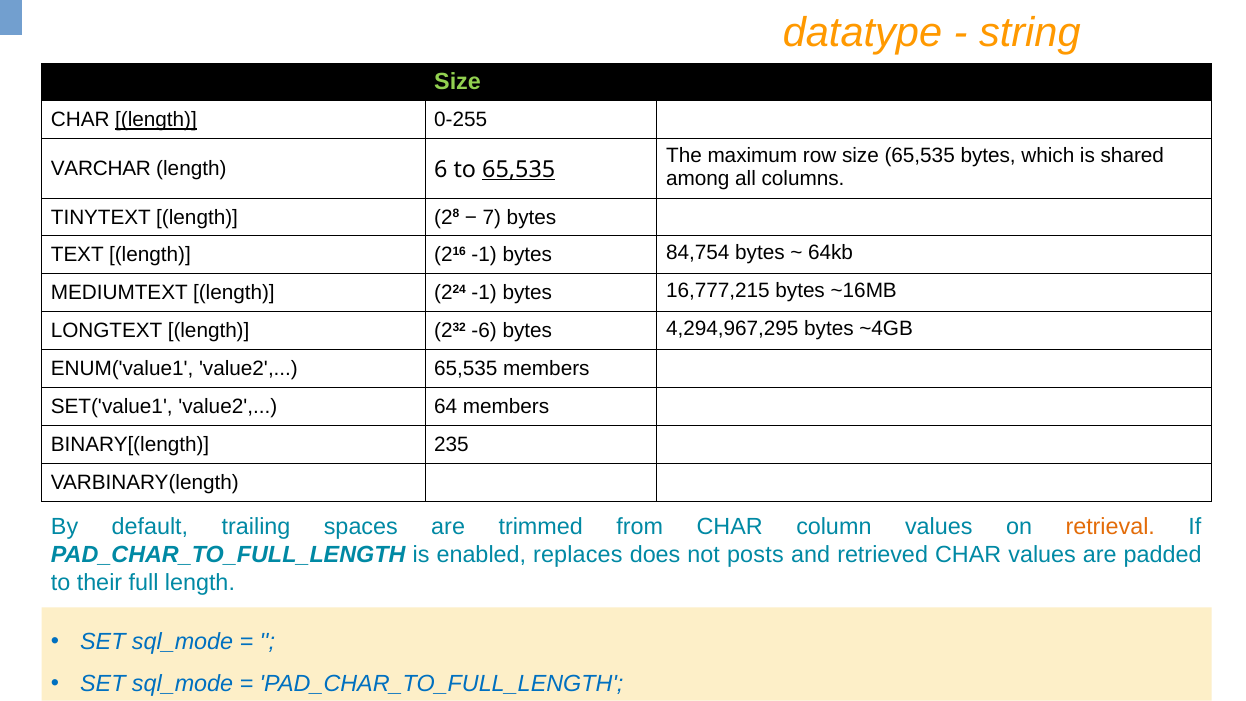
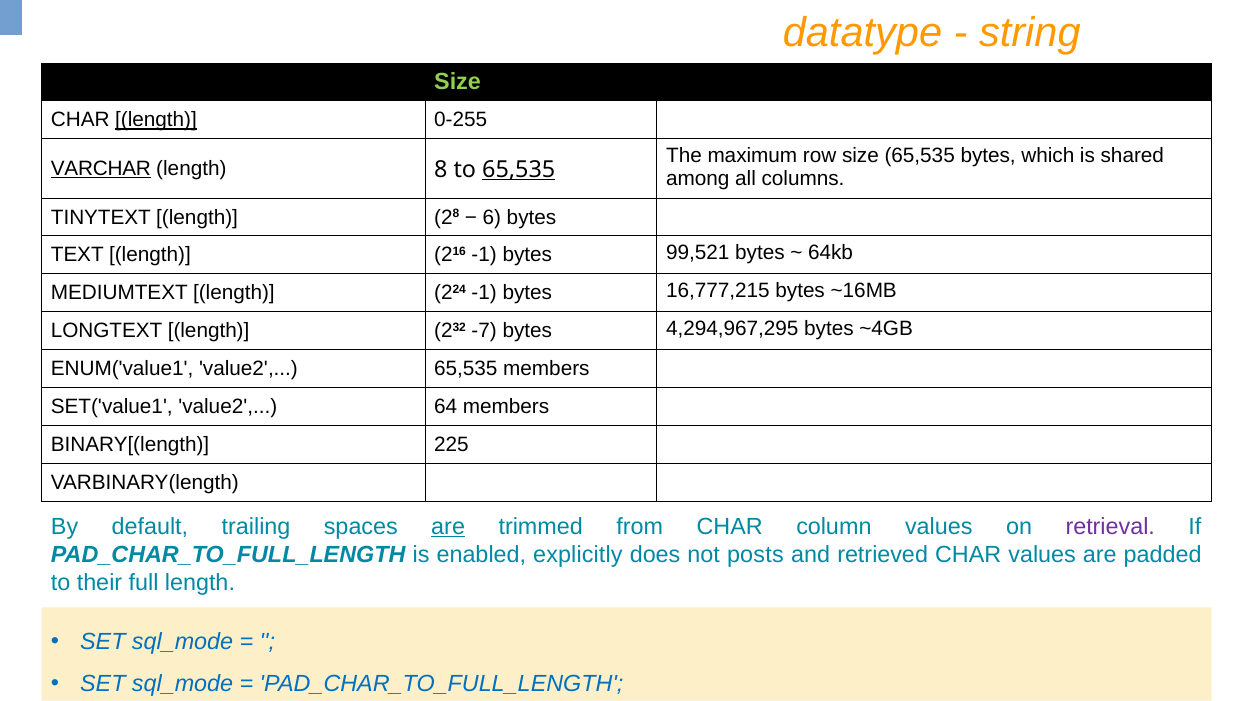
VARCHAR underline: none -> present (101, 169)
6: 6 -> 8 (441, 170)
7: 7 -> 6 (492, 217)
84,754: 84,754 -> 99,521 (698, 252)
-6: -6 -> -7 (484, 331)
235: 235 -> 225 (451, 445)
are underline: none -> present (448, 527)
retrieval colour: orange -> purple (1110, 527)
replaces: replaces -> explicitly (578, 555)
